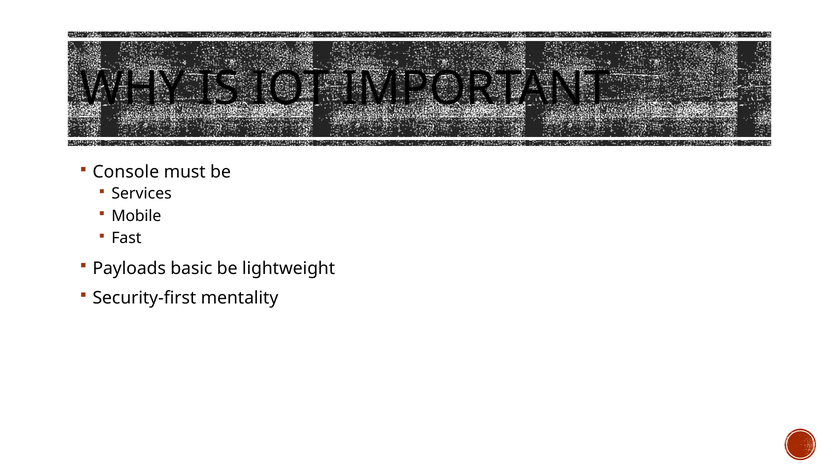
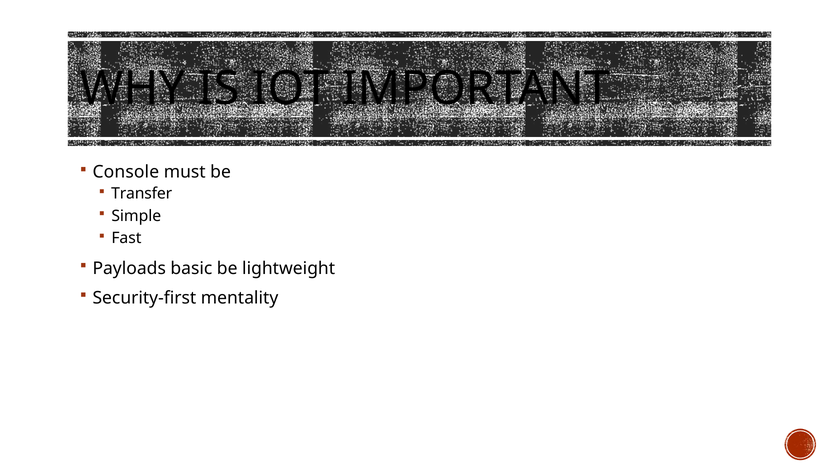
Services: Services -> Transfer (142, 194)
Mobile: Mobile -> Simple (136, 216)
